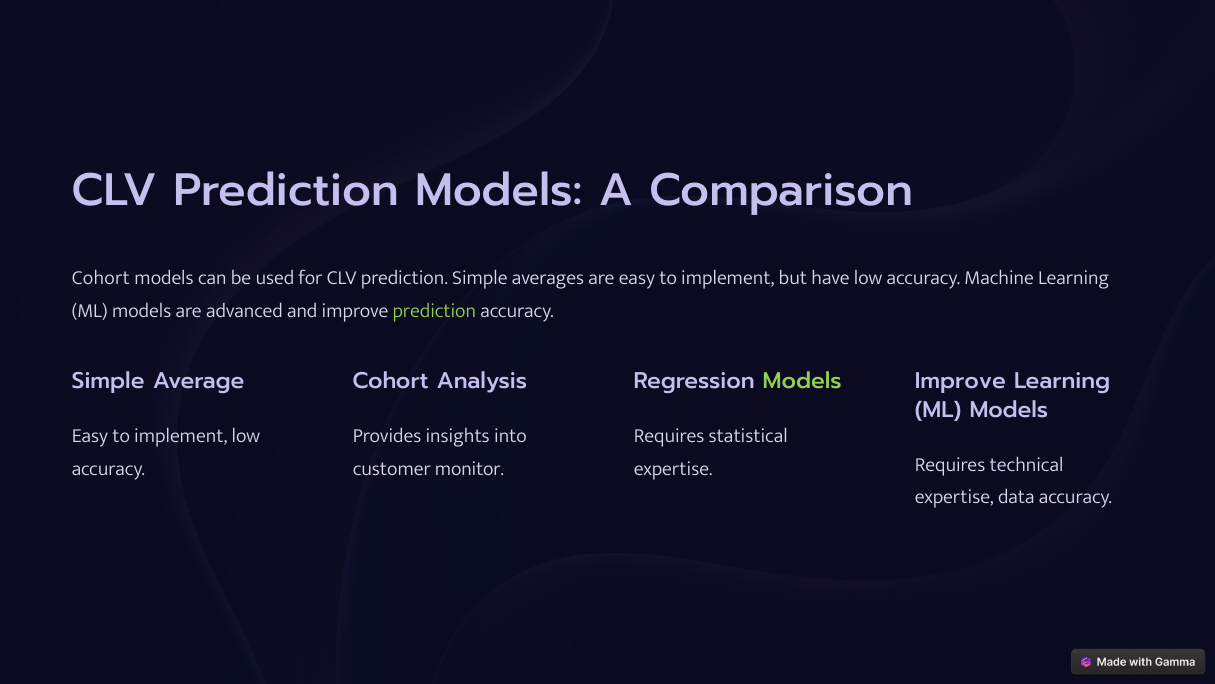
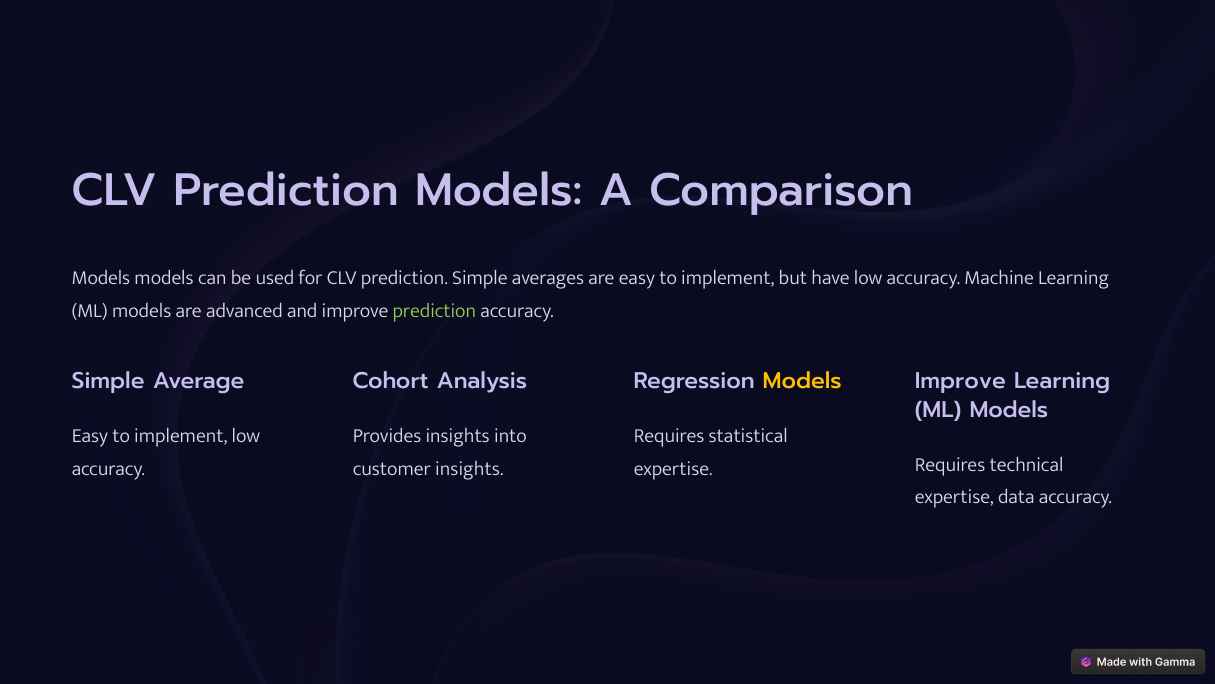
Cohort: Cohort -> Models (101, 277)
Models colour: light green -> yellow (802, 381)
customer monitor: monitor -> insights (469, 468)
